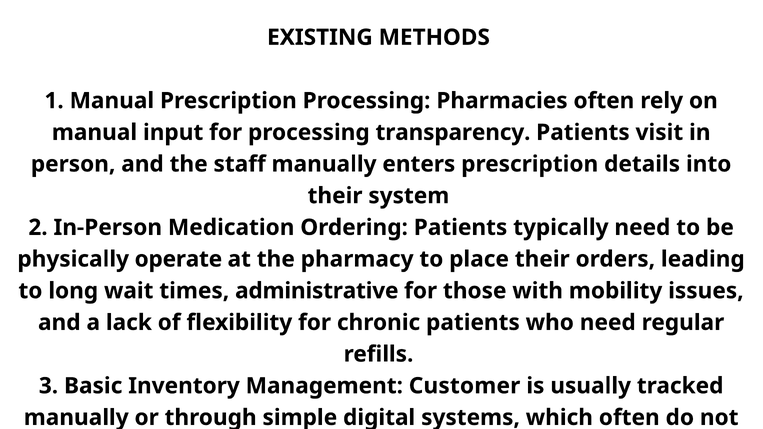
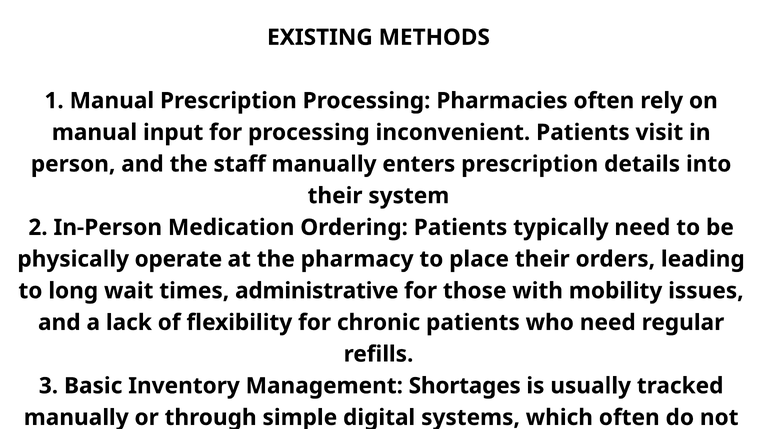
transparency: transparency -> inconvenient (453, 132)
Management Customer: Customer -> Shortages (465, 386)
